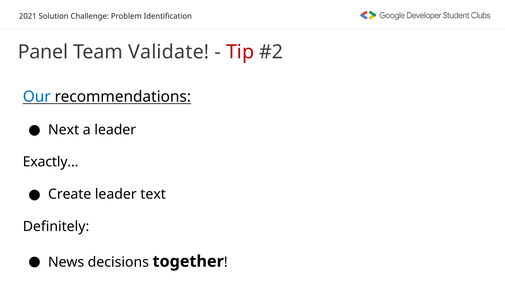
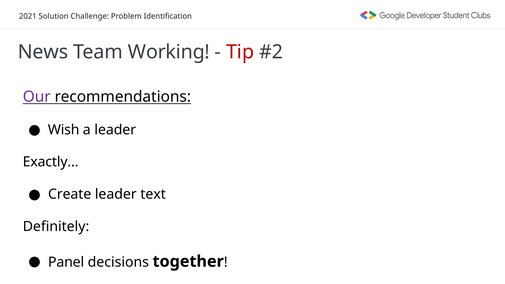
Panel: Panel -> News (43, 52)
Validate: Validate -> Working (169, 52)
Our colour: blue -> purple (37, 97)
Next: Next -> Wish (64, 130)
News: News -> Panel (66, 262)
